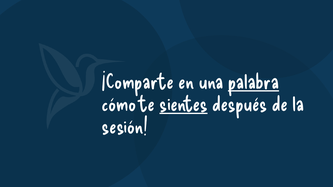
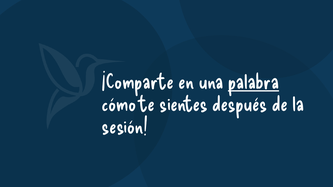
sientes underline: present -> none (184, 105)
